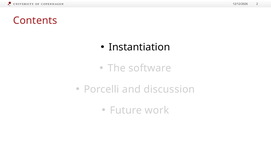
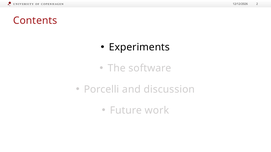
Instantiation: Instantiation -> Experiments (139, 47)
